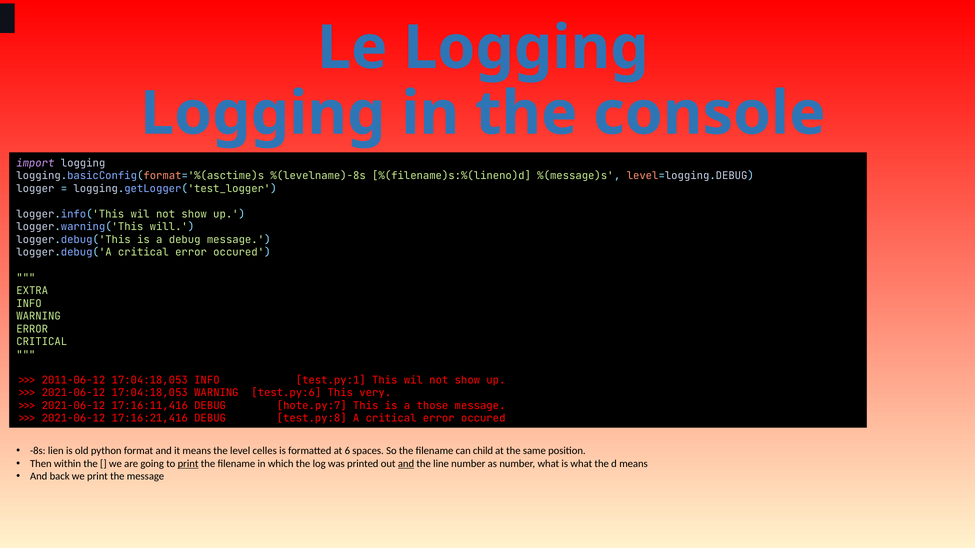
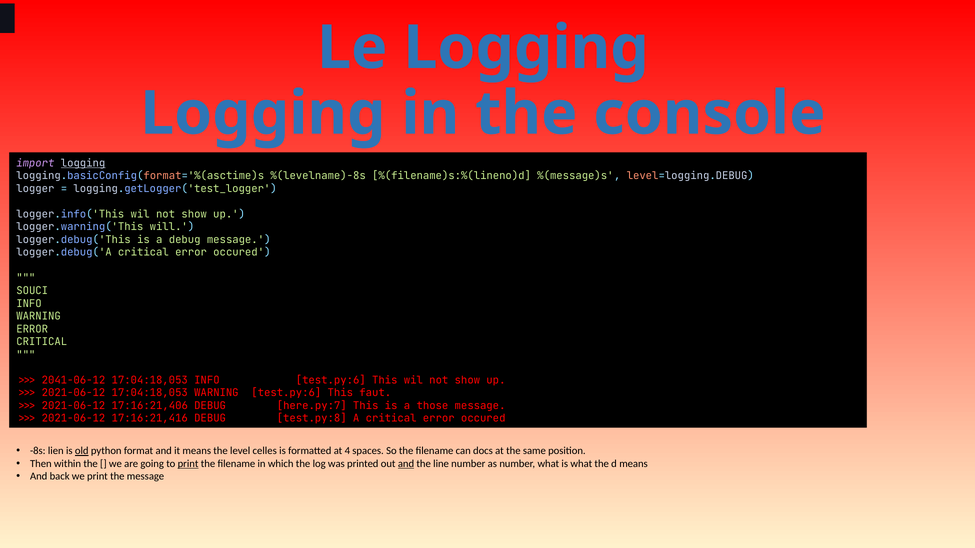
logging underline: none -> present (83, 163)
EXTRA: EXTRA -> SOUCI (32, 291)
2011-06-12: 2011-06-12 -> 2041-06-12 (73, 380)
INFO test.py:1: test.py:1 -> test.py:6 (331, 380)
very: very -> faut (375, 393)
17:16:11,416: 17:16:11,416 -> 17:16:21,406 (150, 406)
hote.py:7: hote.py:7 -> here.py:7 (312, 406)
old underline: none -> present (82, 451)
6: 6 -> 4 (347, 451)
child: child -> docs (483, 451)
